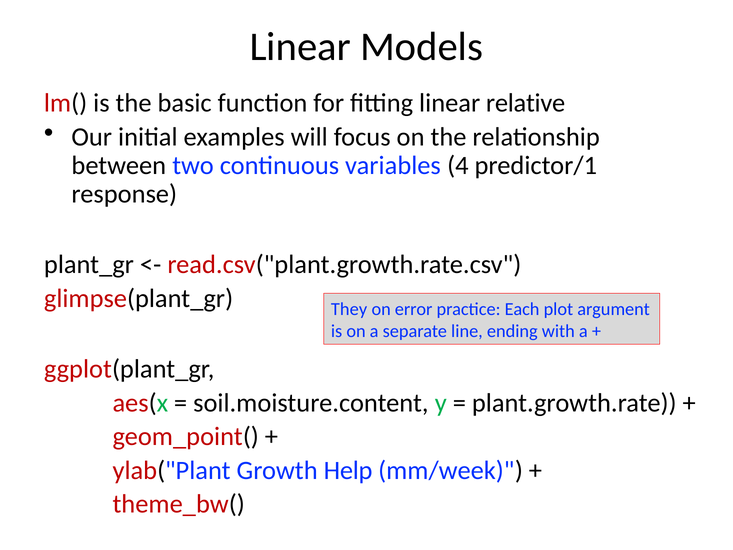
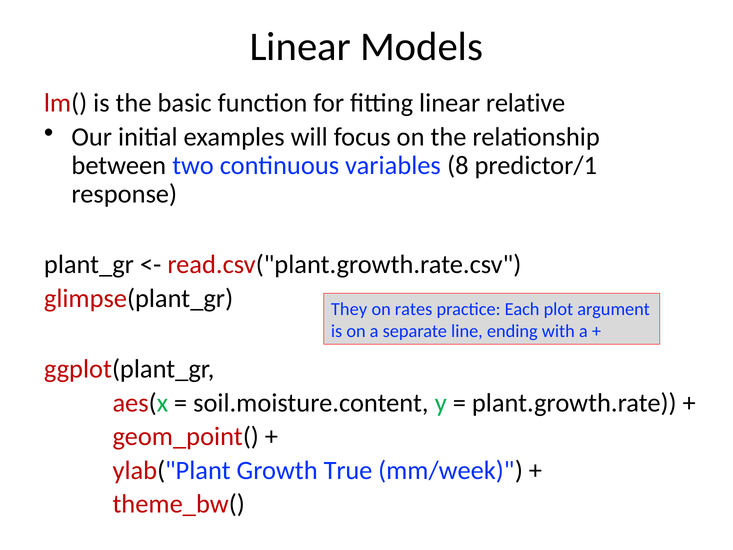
4: 4 -> 8 (458, 165)
error: error -> rates (414, 309)
Help: Help -> True (348, 470)
